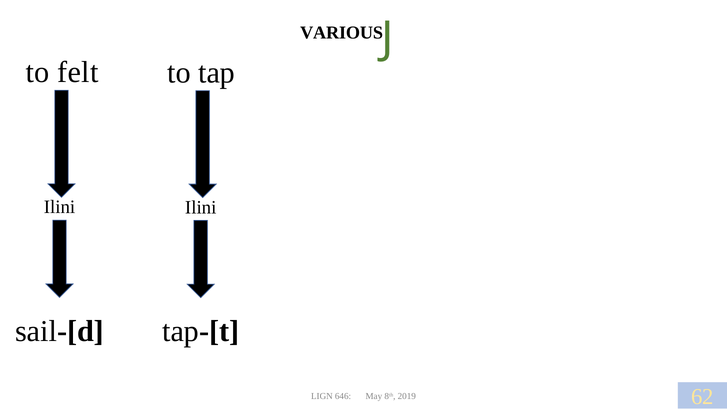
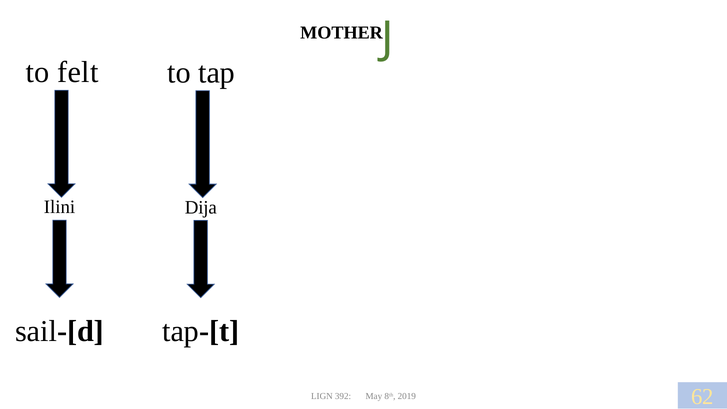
VARIOUS: VARIOUS -> MOTHER (342, 33)
Ilini: Ilini -> Dija (201, 207)
646: 646 -> 392 (343, 396)
